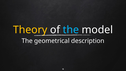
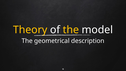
the colour: light blue -> yellow (71, 30)
